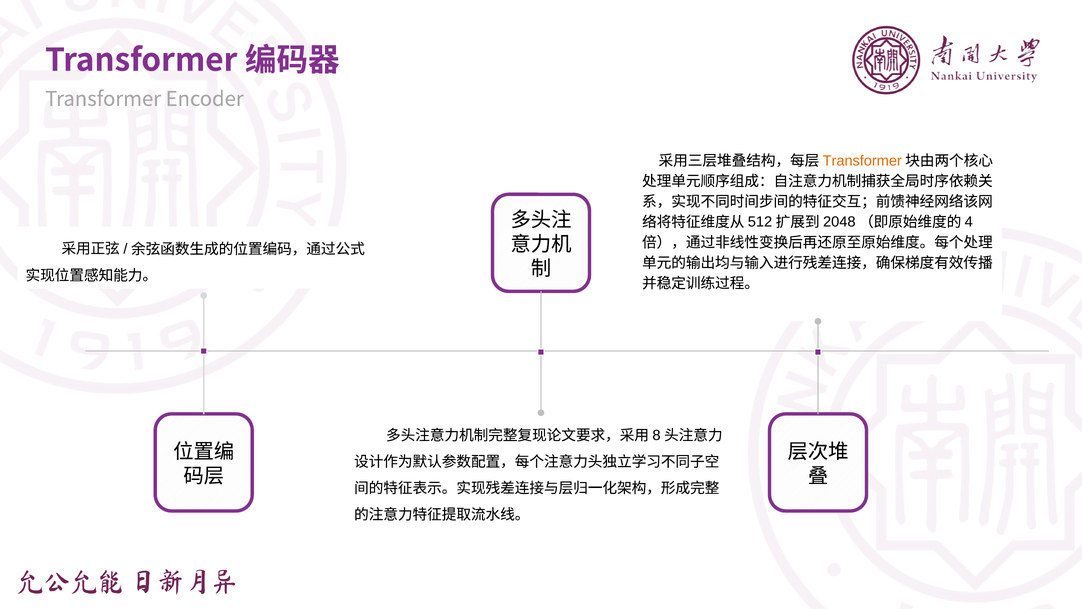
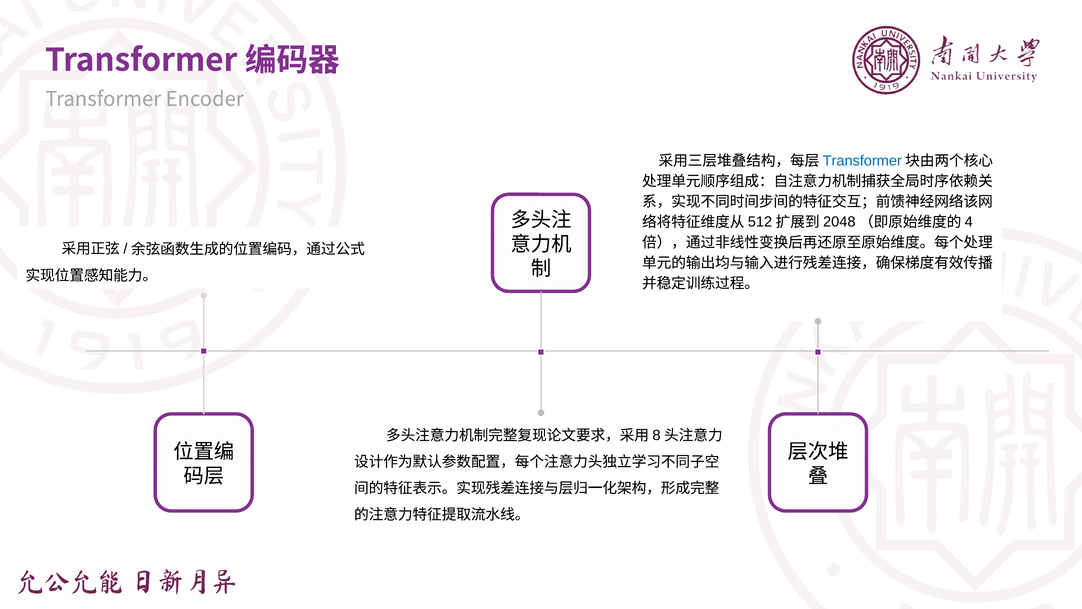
Transformer colour: orange -> blue (862, 161)
